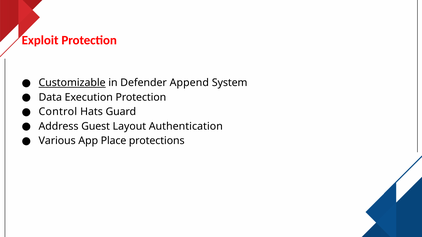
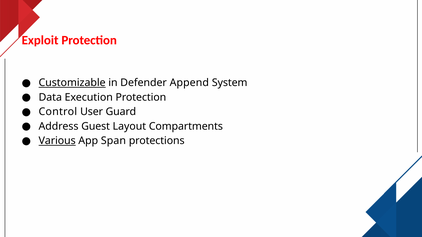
Hats: Hats -> User (92, 112)
Authentication: Authentication -> Compartments (186, 126)
Various underline: none -> present (57, 141)
Place: Place -> Span (113, 141)
